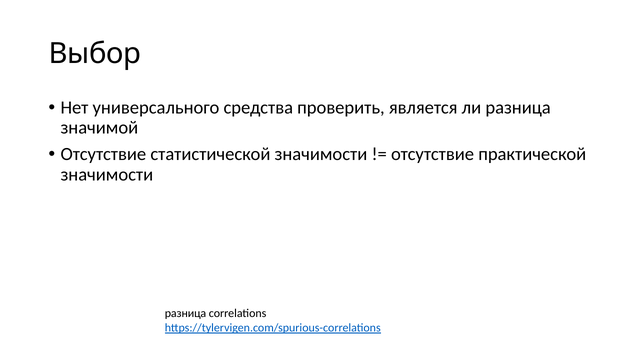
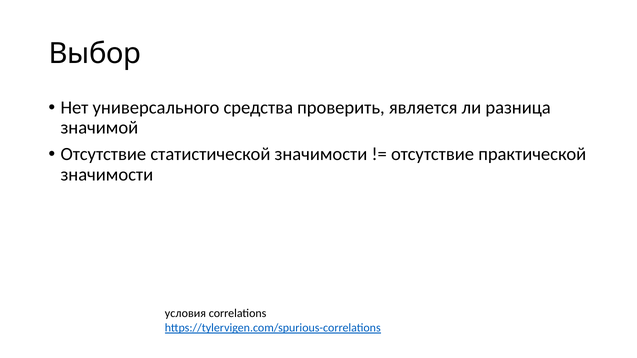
разница: разница -> условия (185, 314)
